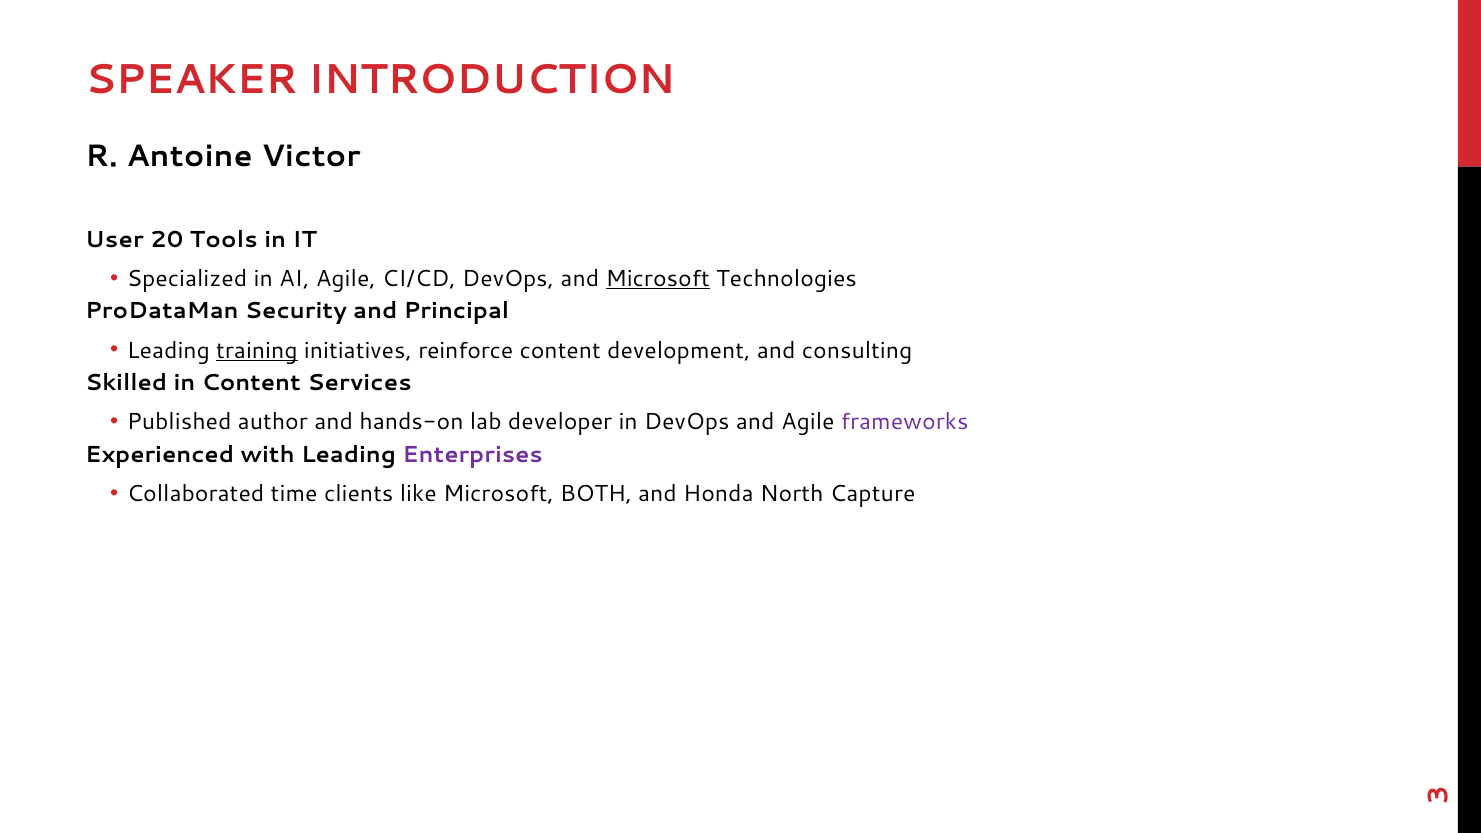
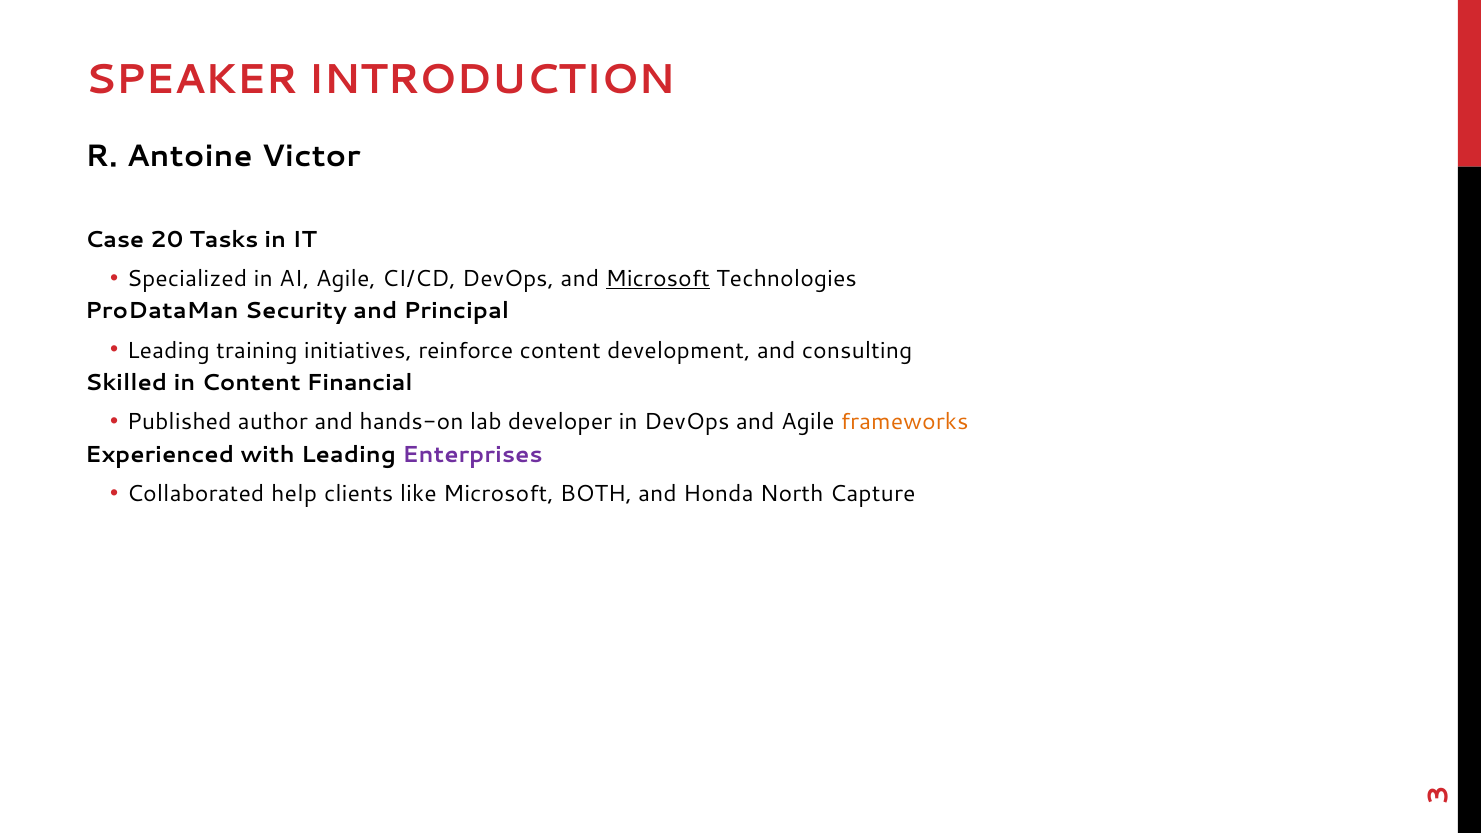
User: User -> Case (115, 239)
Tools: Tools -> Tasks (224, 239)
training underline: present -> none (257, 351)
Services: Services -> Financial (360, 383)
frameworks colour: purple -> orange (905, 422)
time: time -> help (294, 494)
